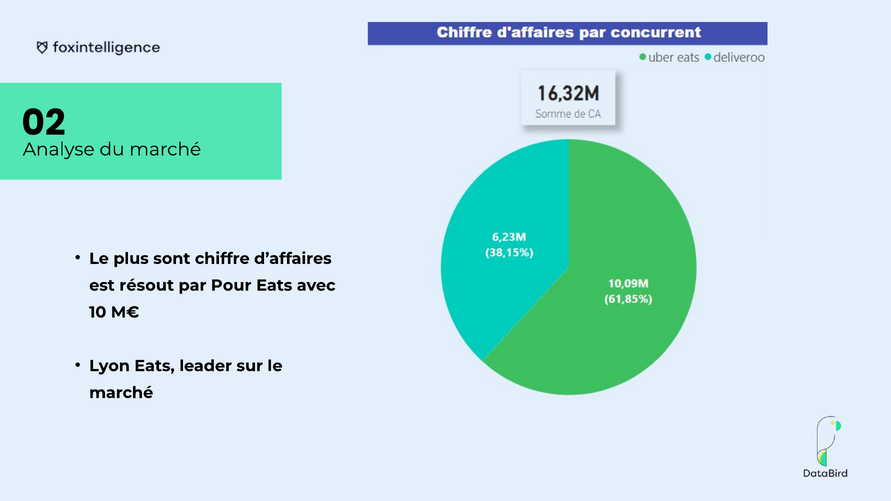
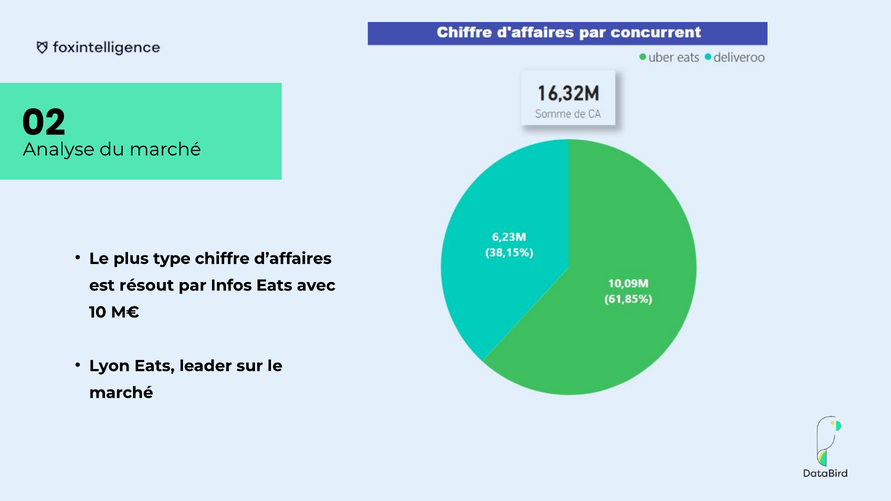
sont: sont -> type (172, 259)
Pour: Pour -> Infos (231, 286)
